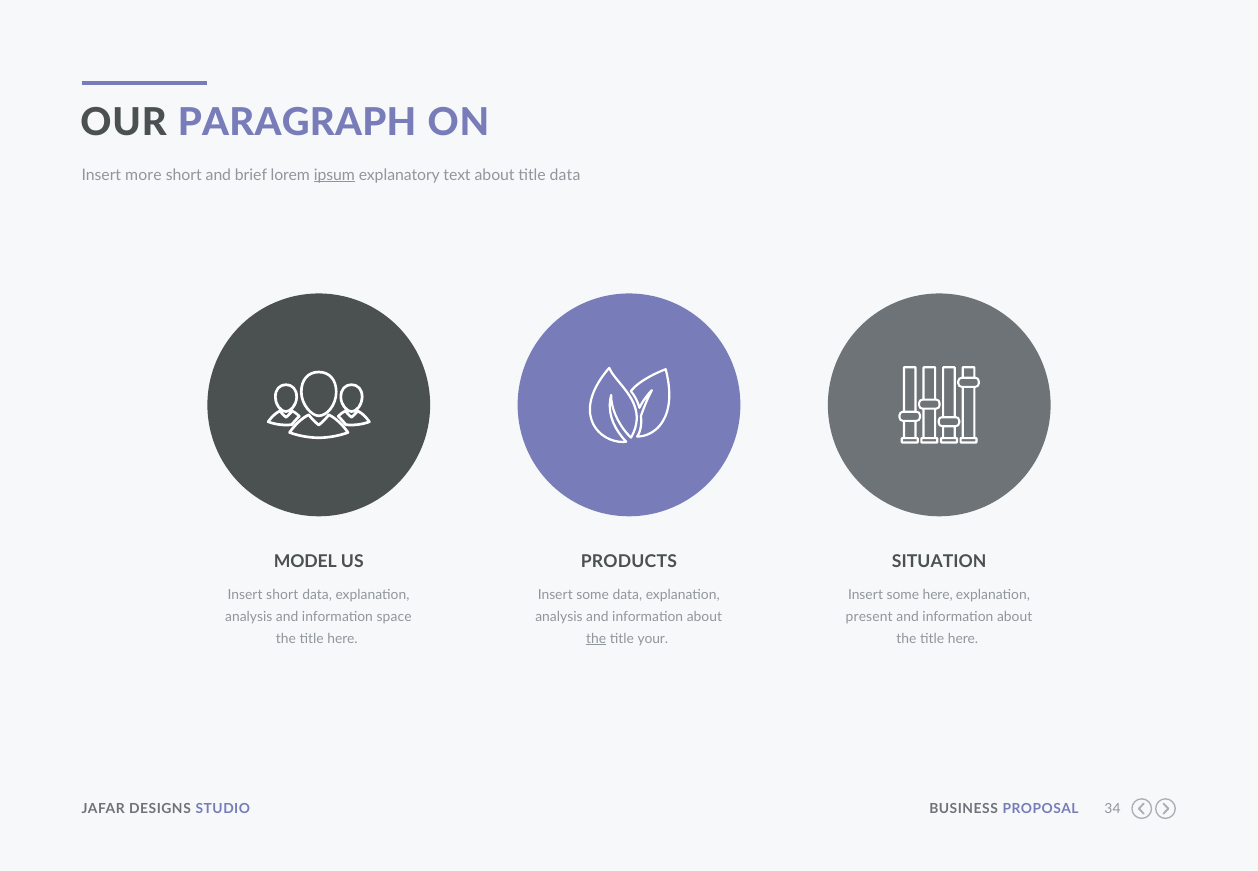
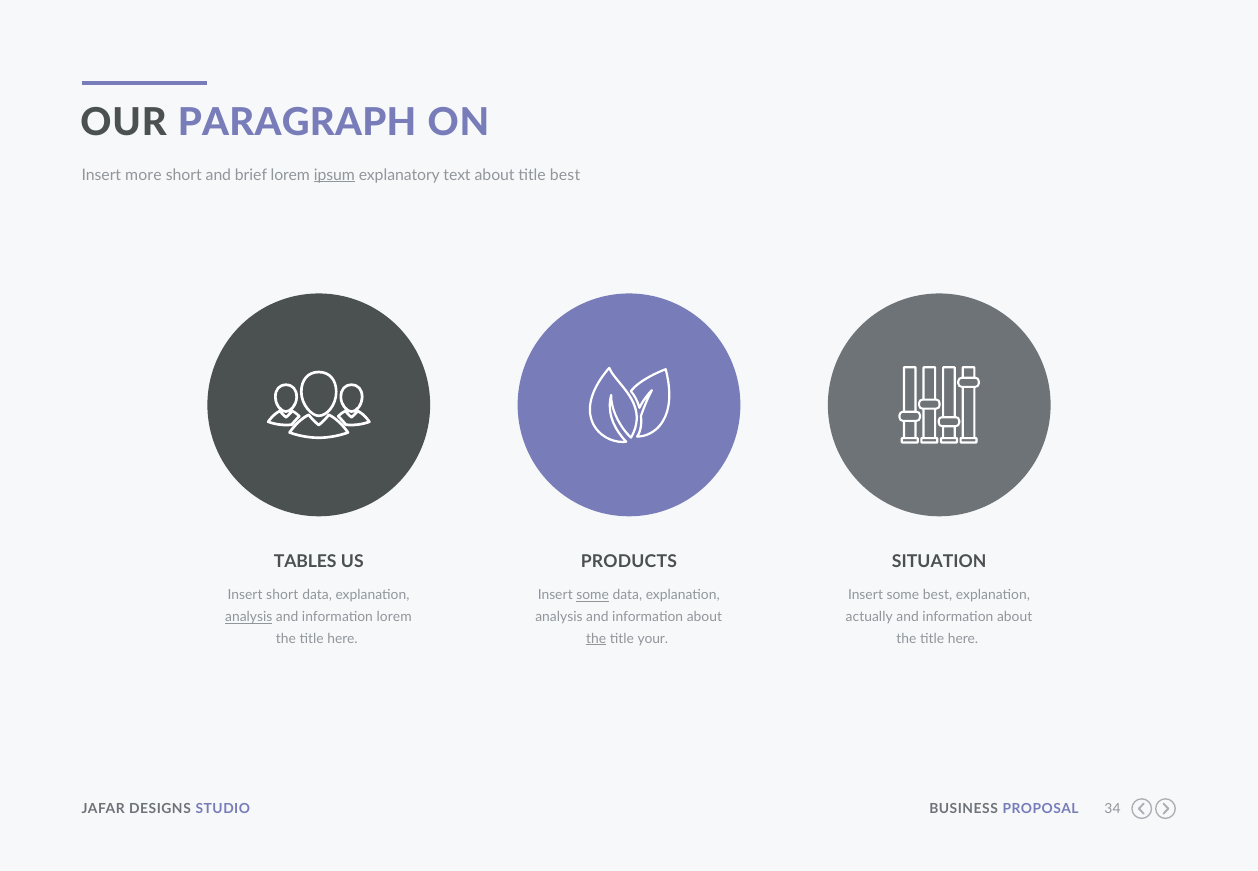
title data: data -> best (565, 175)
MODEL: MODEL -> TABLES (305, 562)
some underline: none -> present (593, 595)
some here: here -> best (938, 595)
analysis underline: none -> present (249, 617)
information space: space -> lorem (394, 617)
present: present -> actually (869, 617)
